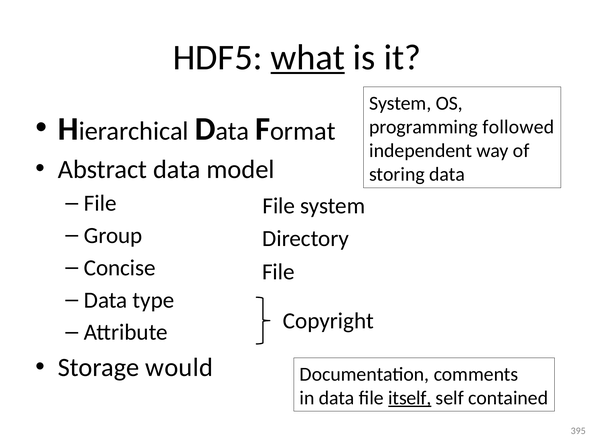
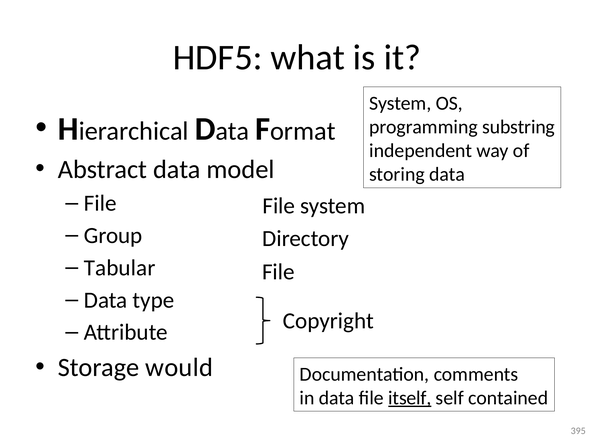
what underline: present -> none (308, 58)
followed: followed -> substring (519, 127)
Concise: Concise -> Tabular (120, 268)
